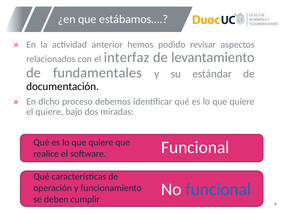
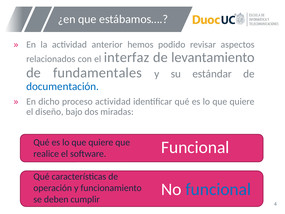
documentación colour: black -> blue (63, 86)
proceso debemos: debemos -> actividad (113, 101)
el quiere: quiere -> diseño (49, 112)
